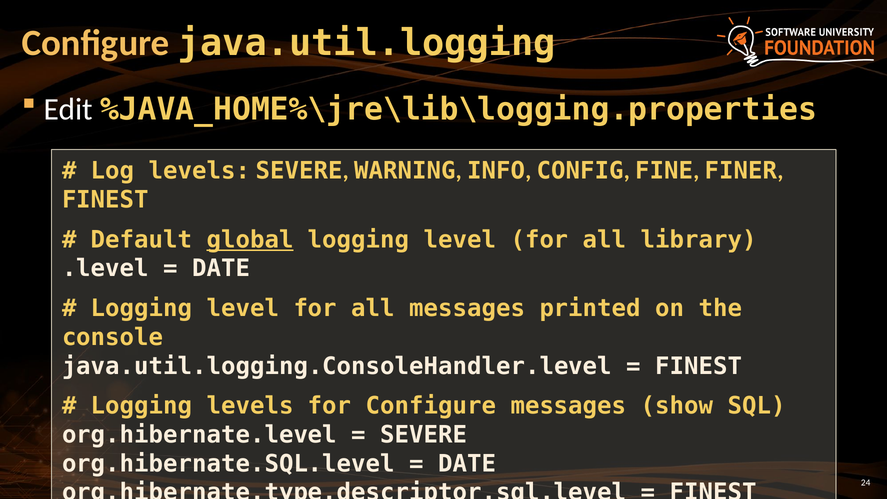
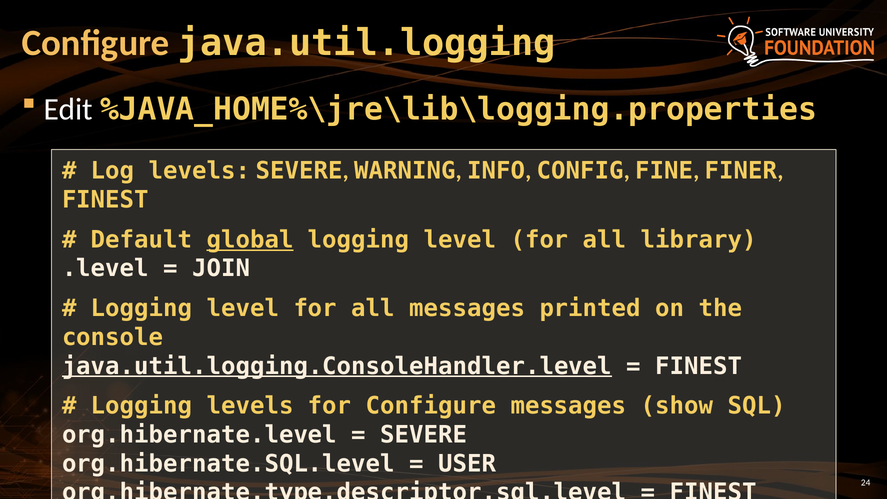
DATE: DATE -> JOIN (221, 269)
java.util.logging.ConsoleHandler.level underline: none -> present (337, 366)
DATE: DATE -> USER (467, 464)
